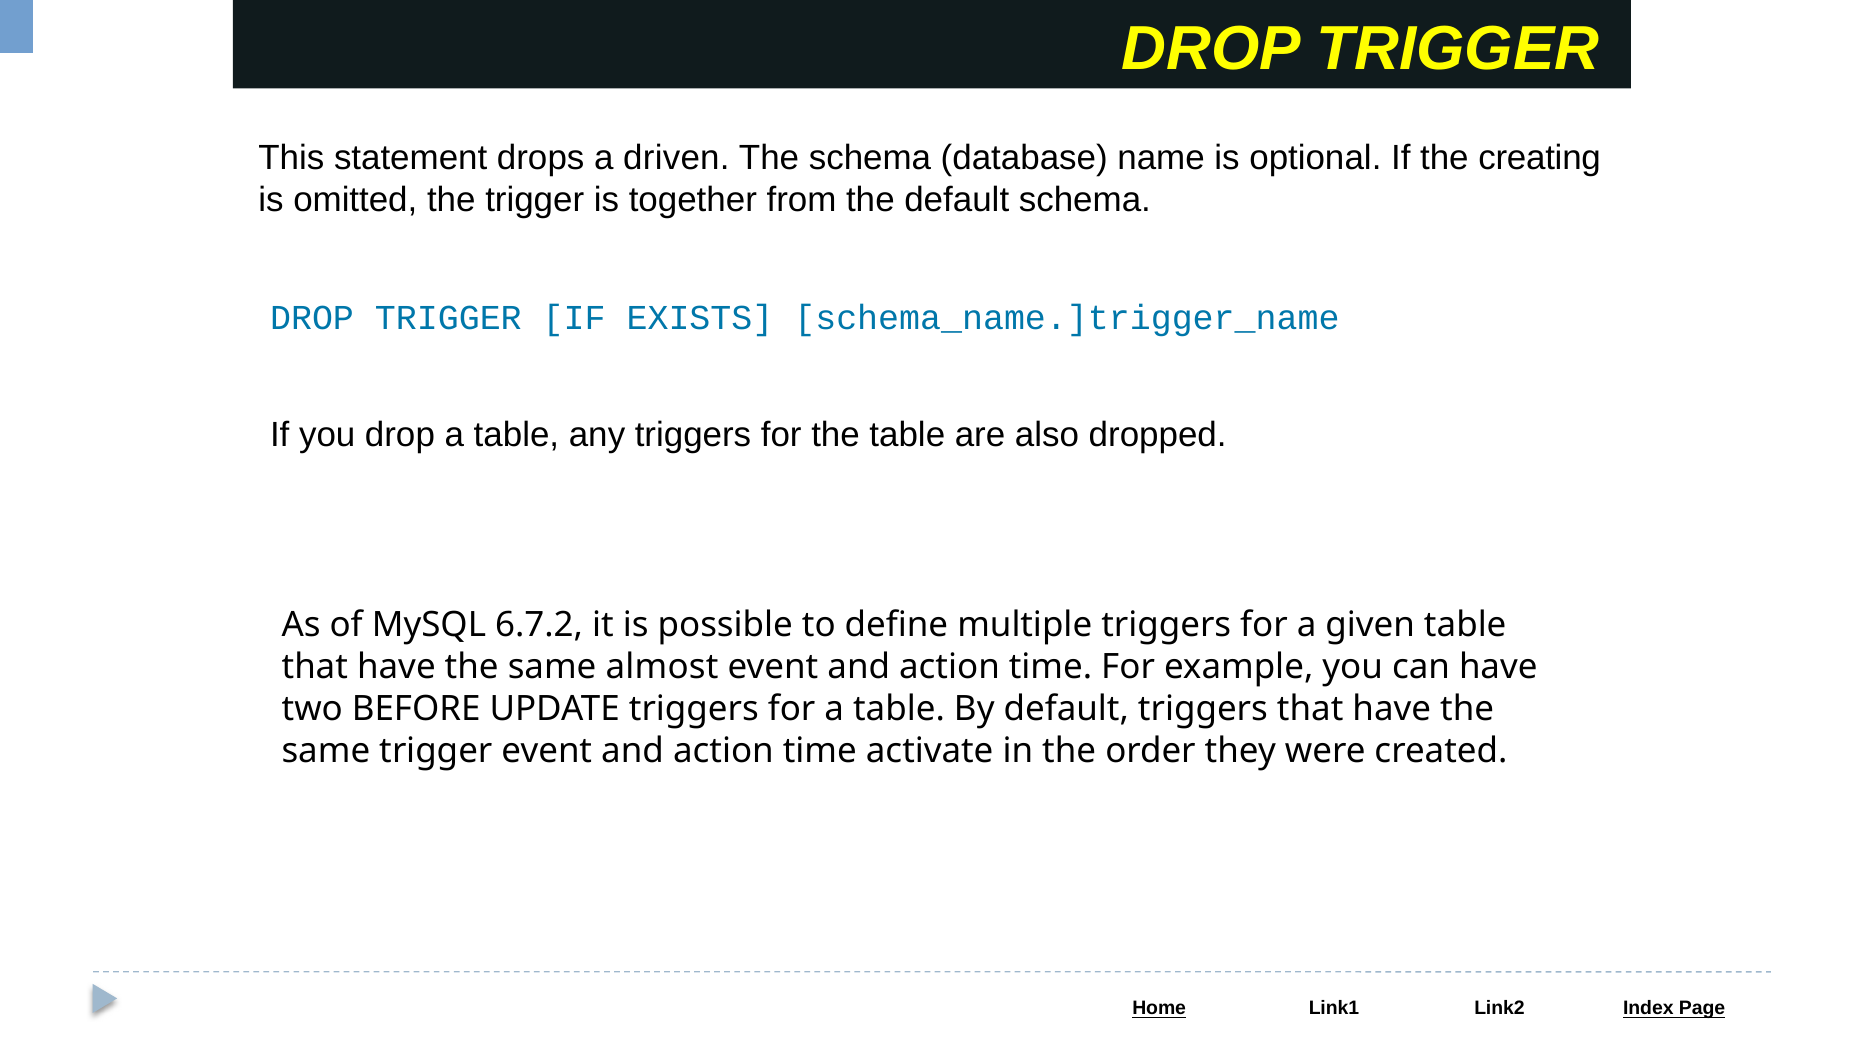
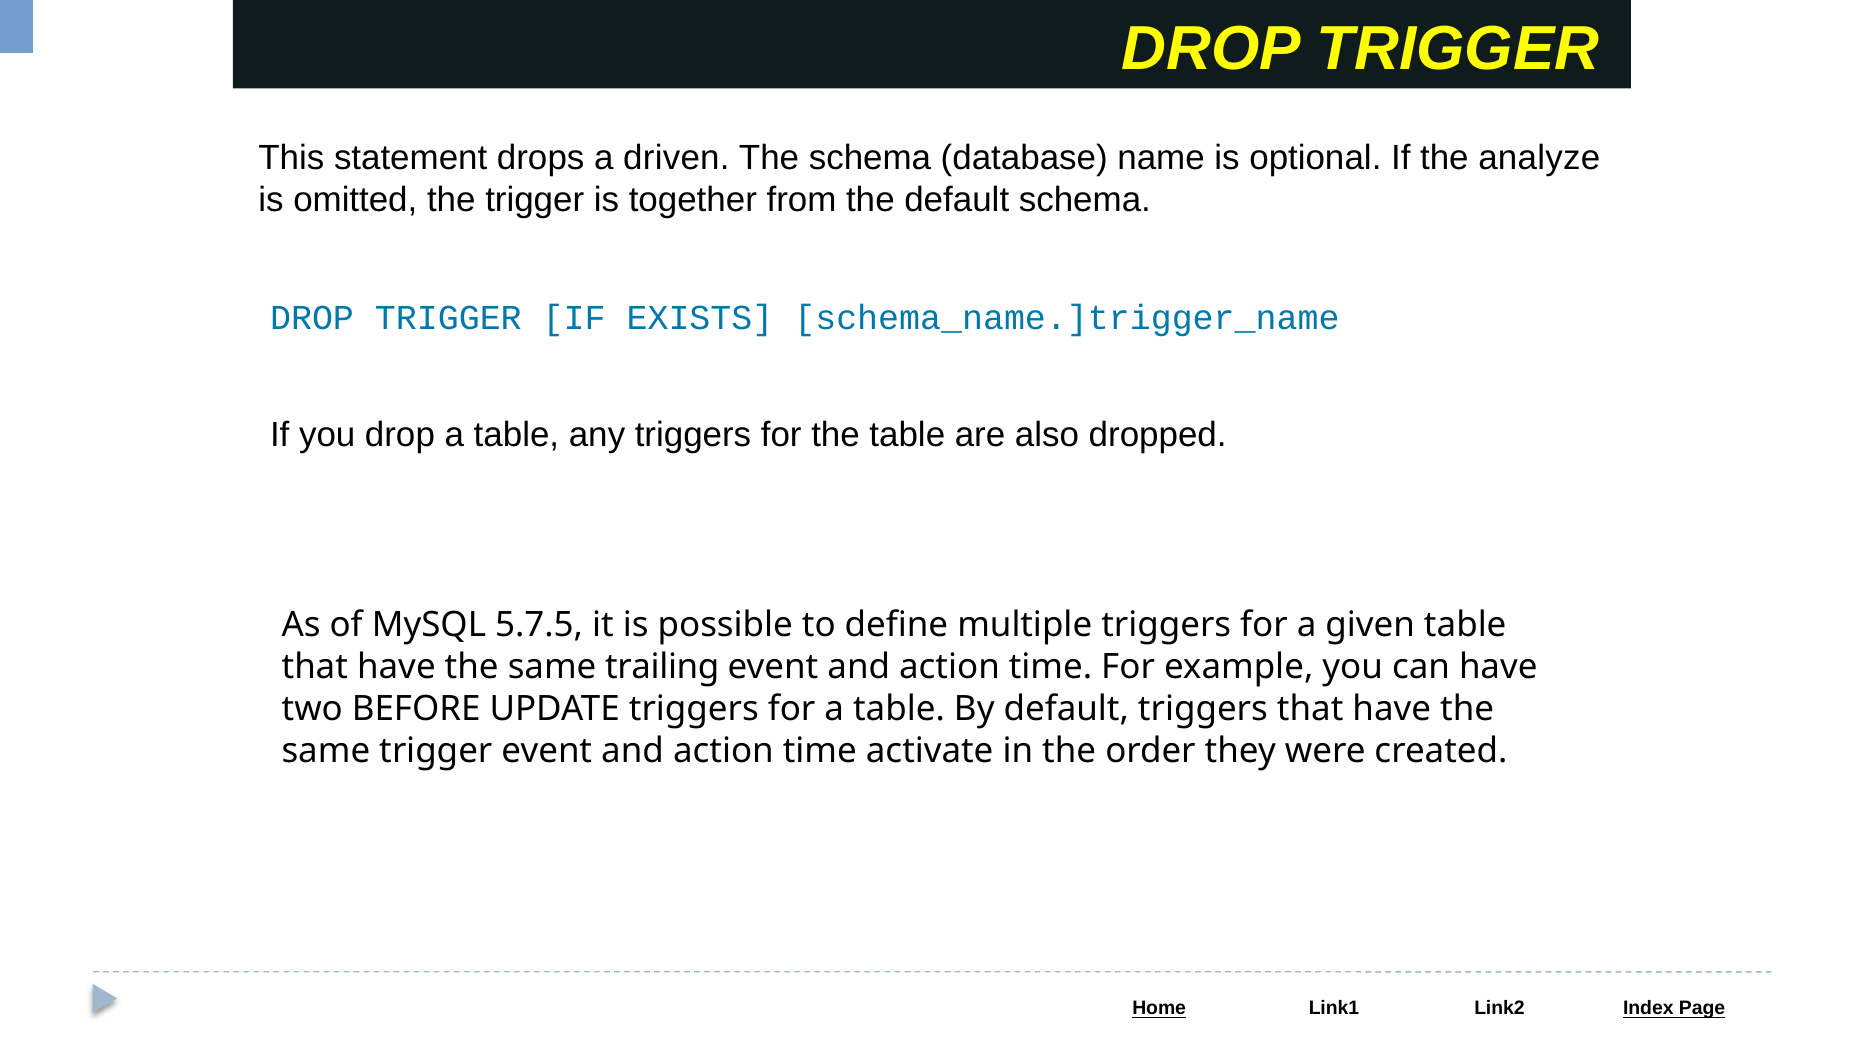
creating: creating -> analyze (1539, 158)
6.7.2: 6.7.2 -> 5.7.5 (539, 624)
almost: almost -> trailing (662, 666)
